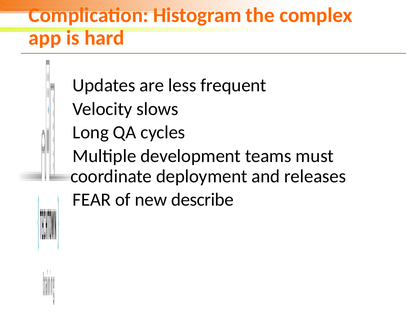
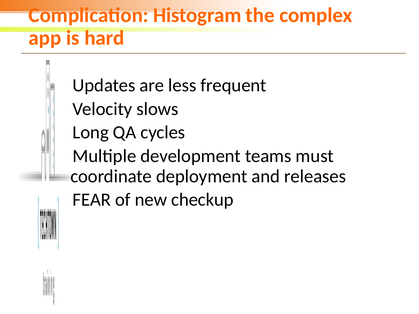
describe: describe -> checkup (202, 200)
